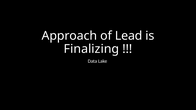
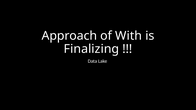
Lead: Lead -> With (129, 36)
